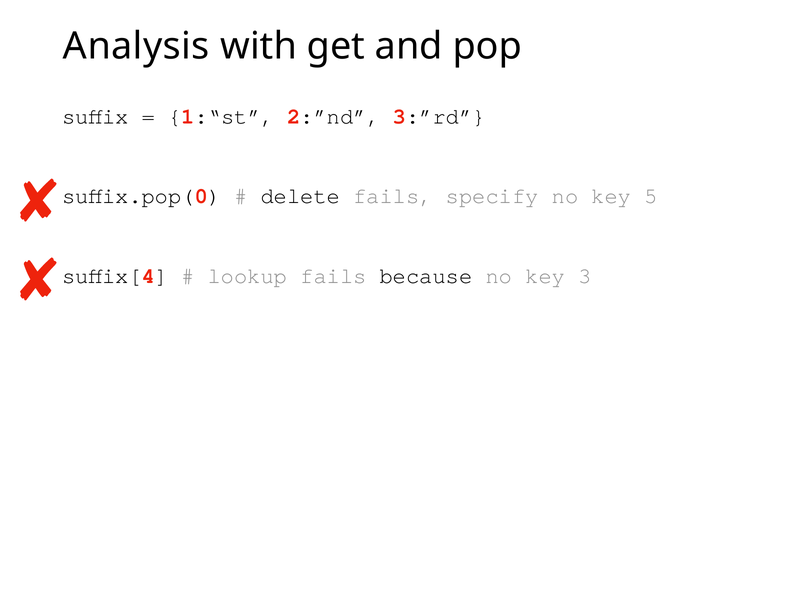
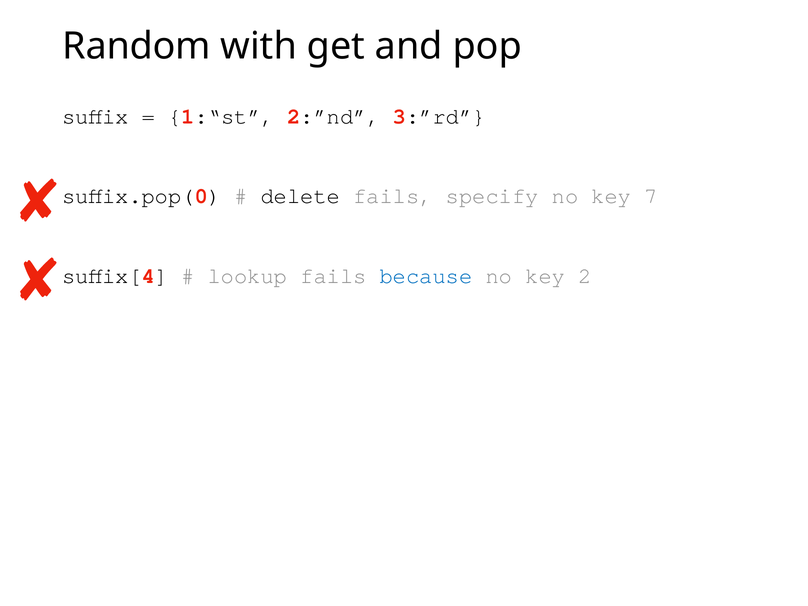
Analysis: Analysis -> Random (137, 46)
5: 5 -> 7 (651, 196)
because colour: black -> blue (426, 276)
3: 3 -> 2 (585, 276)
